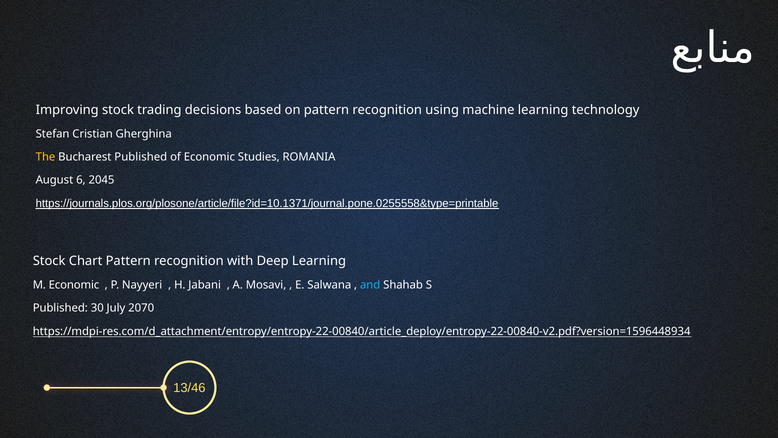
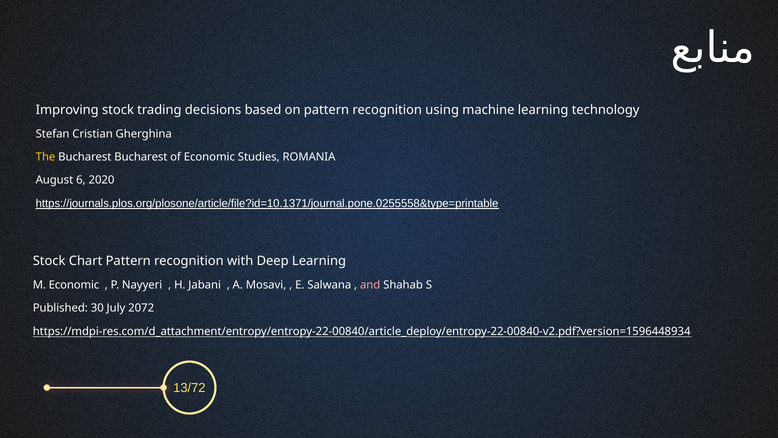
Bucharest Published: Published -> Bucharest (141, 157)
2045: 2045 -> 2020 (101, 180)
and colour: light blue -> pink (370, 285)
2070: 2070 -> 2072 (141, 308)
13/46: 13/46 -> 13/72 (189, 388)
